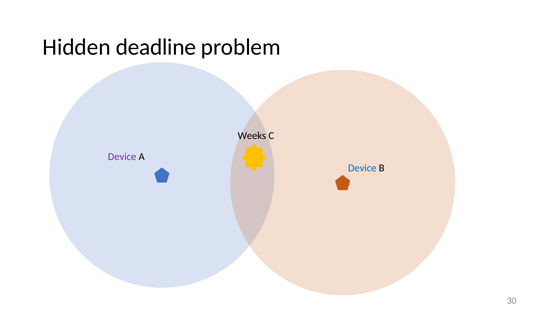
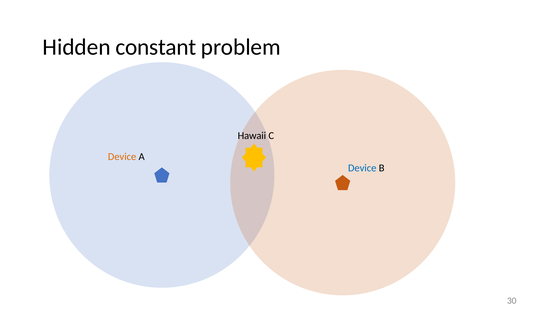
deadline: deadline -> constant (156, 47)
Weeks: Weeks -> Hawaii (252, 135)
Device colour: purple -> orange (122, 156)
